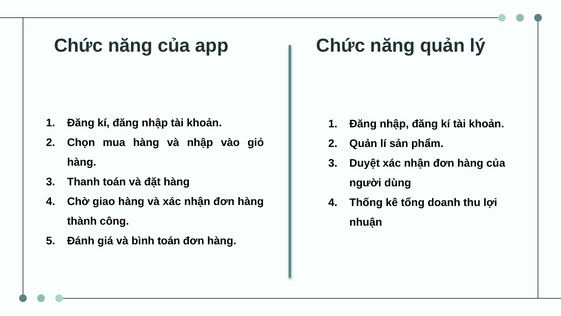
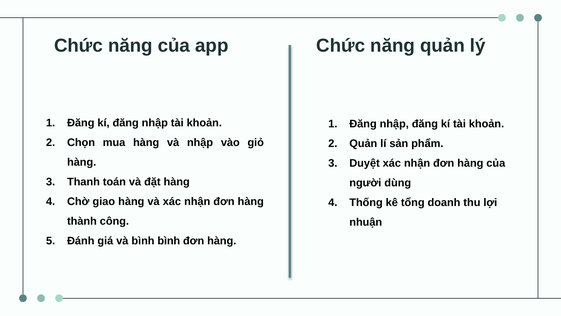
bình toán: toán -> bình (169, 240)
